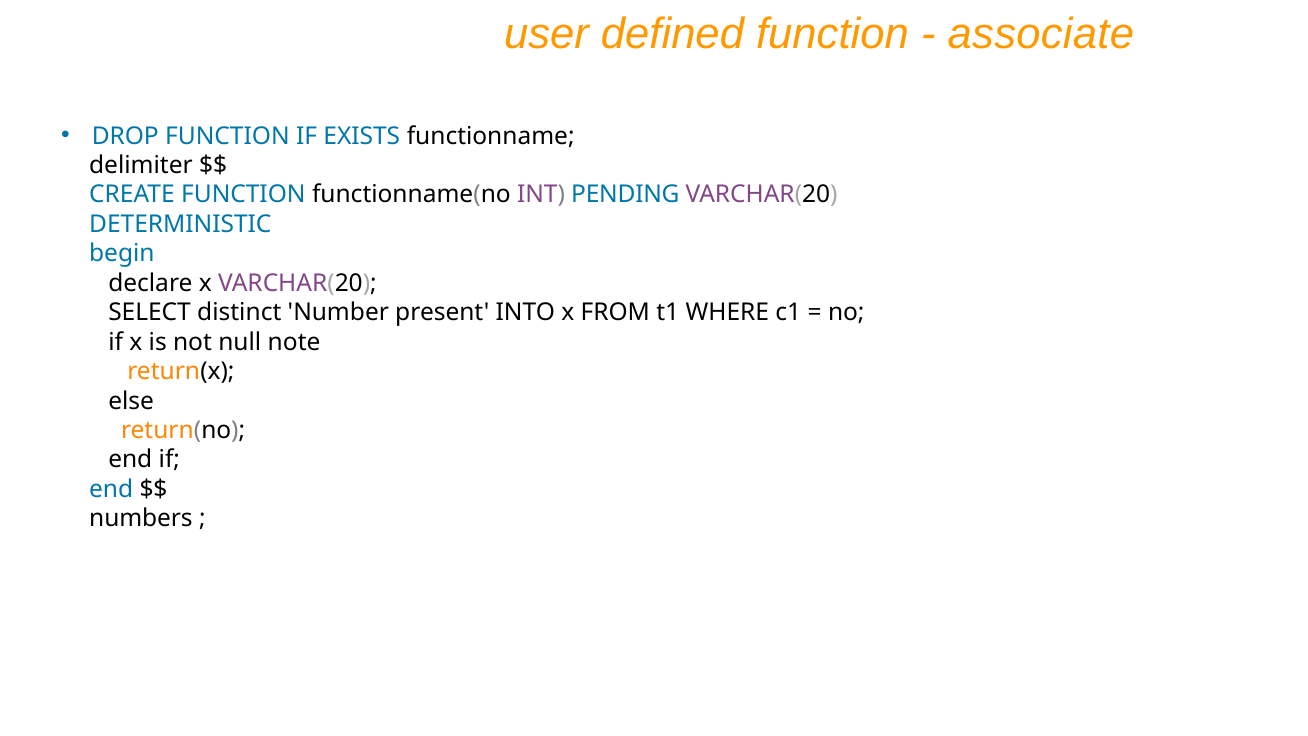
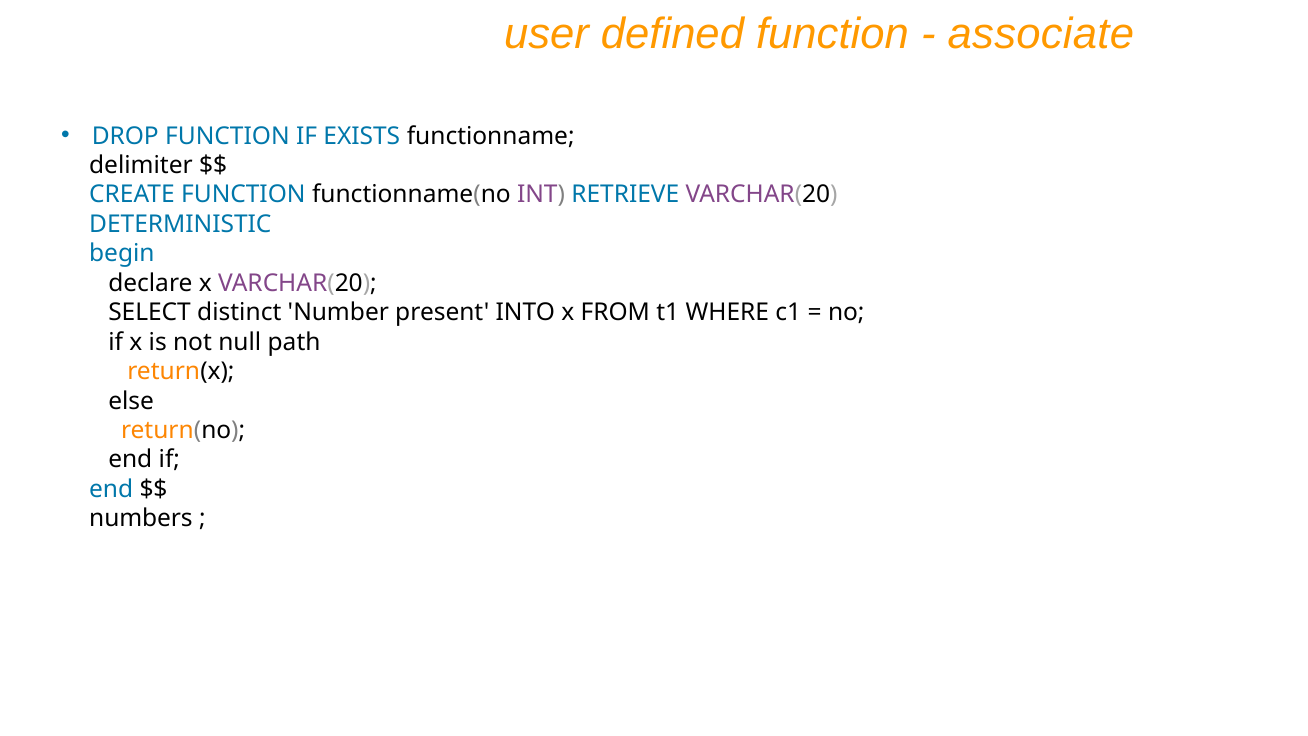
PENDING: PENDING -> RETRIEVE (625, 195)
note: note -> path (294, 342)
